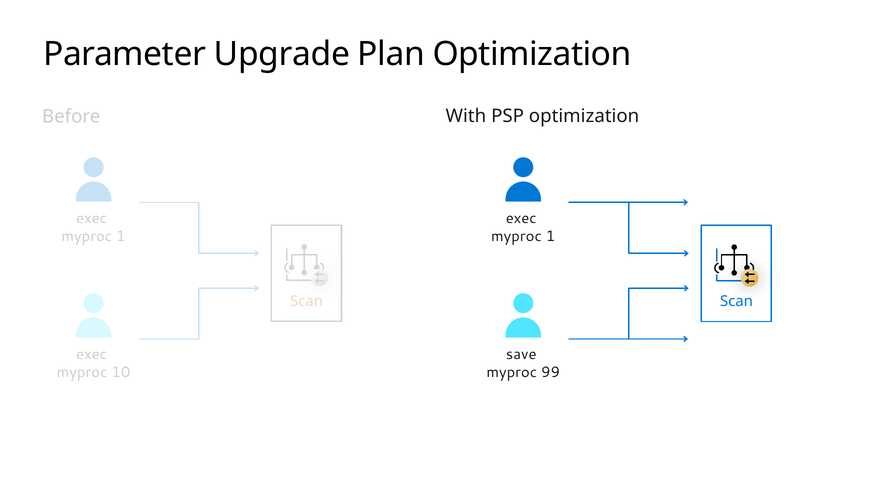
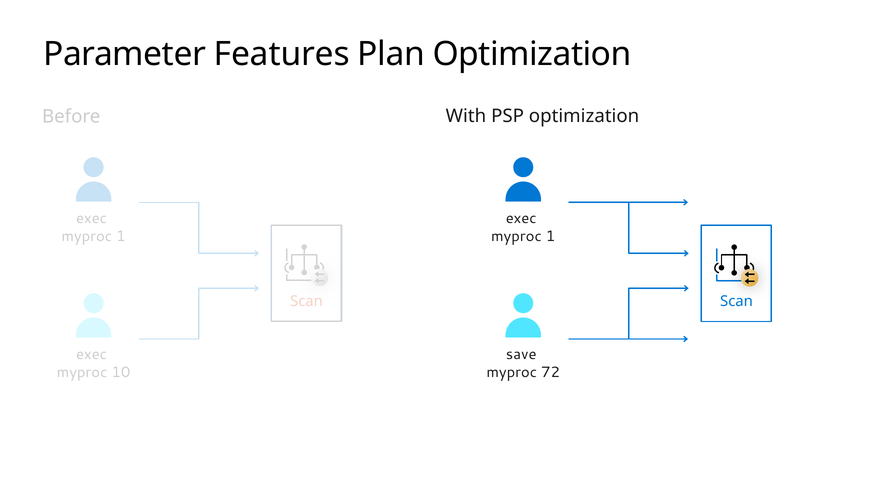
Upgrade: Upgrade -> Features (282, 54)
99: 99 -> 72 (551, 372)
